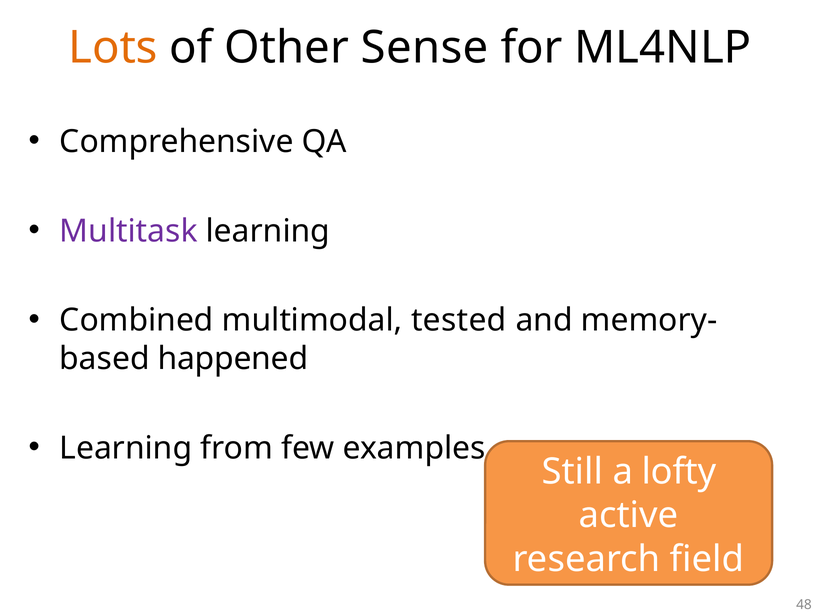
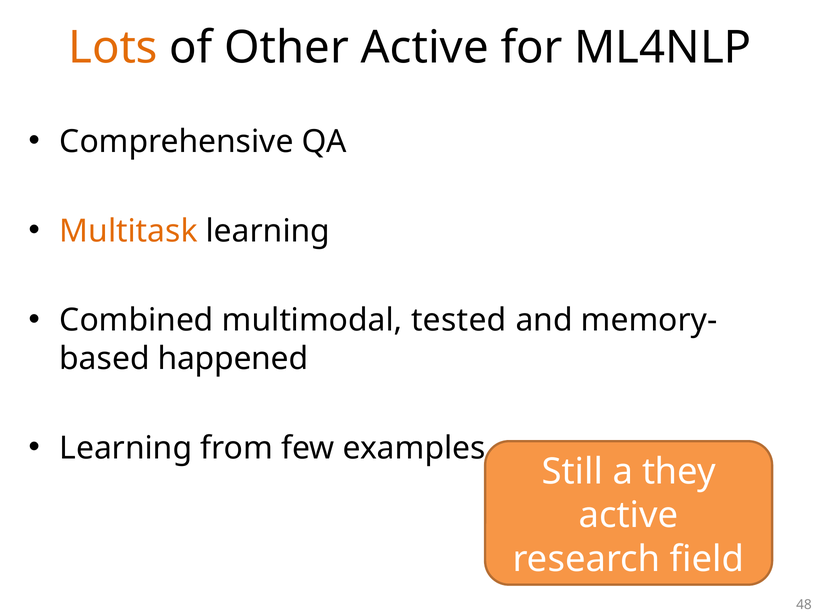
Other Sense: Sense -> Active (425, 48)
Multitask colour: purple -> orange (129, 231)
lofty: lofty -> they (679, 472)
